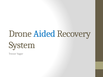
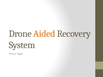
Aided colour: blue -> orange (44, 34)
